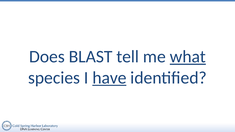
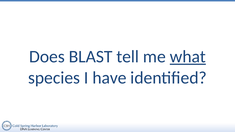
have underline: present -> none (109, 78)
